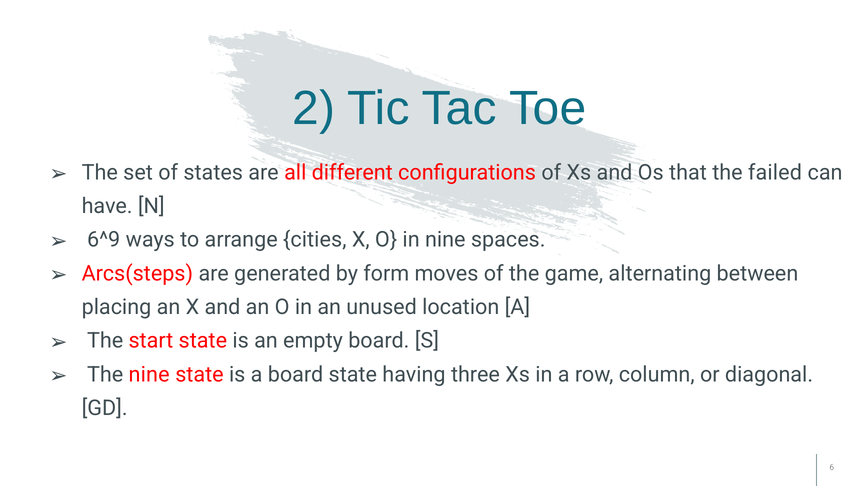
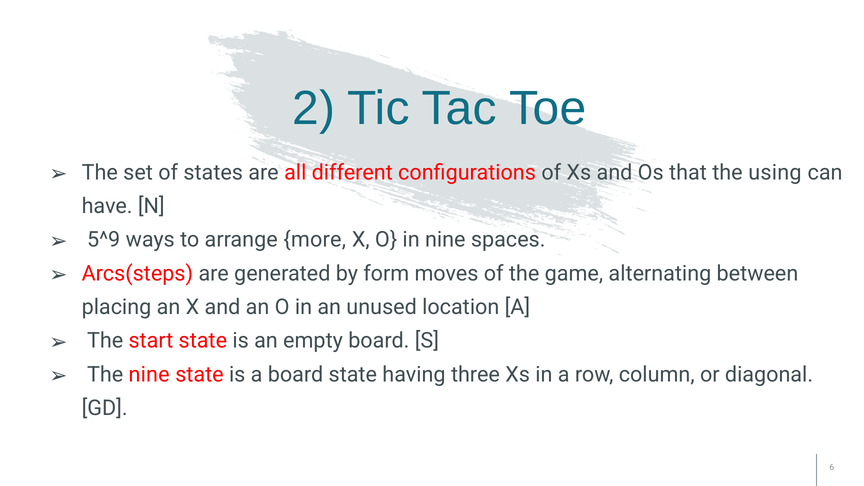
failed: failed -> using (775, 172)
6^9: 6^9 -> 5^9 (104, 240)
cities: cities -> more (315, 240)
